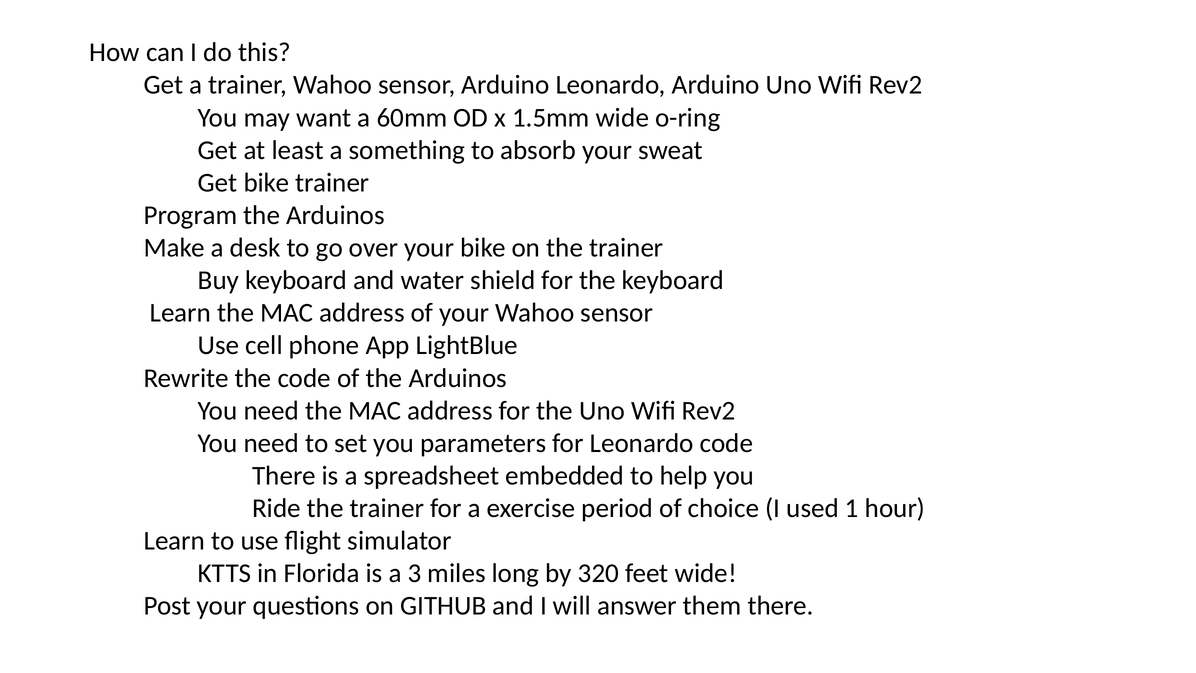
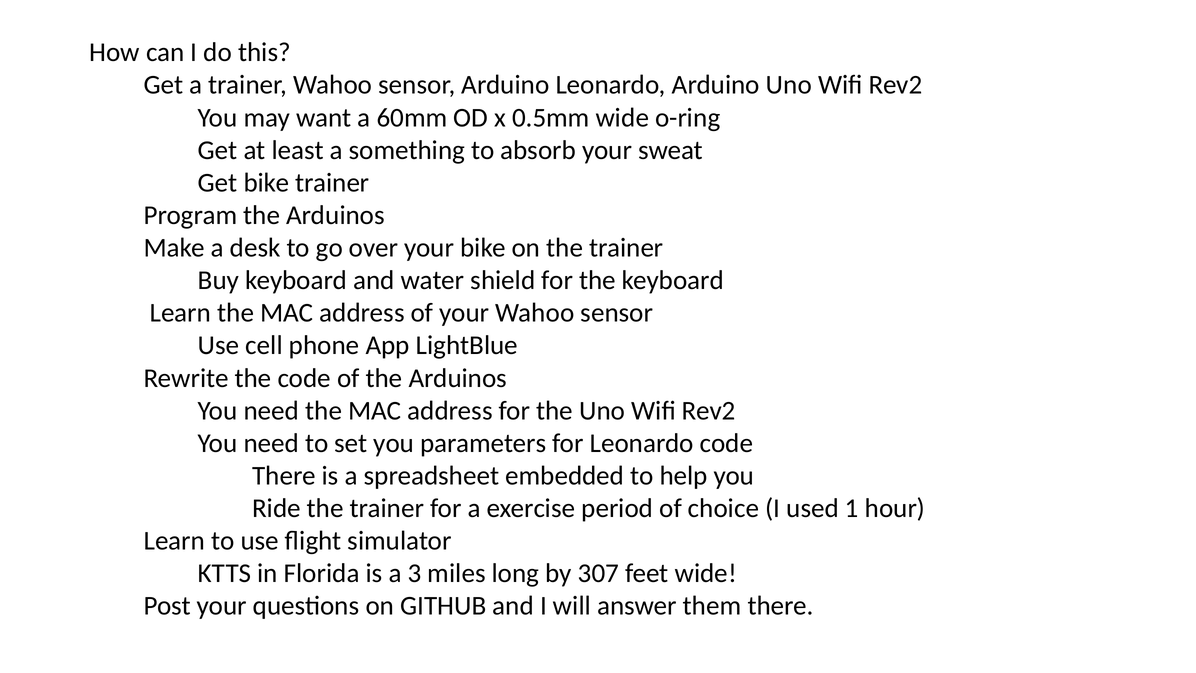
1.5mm: 1.5mm -> 0.5mm (551, 118)
320: 320 -> 307 (598, 573)
